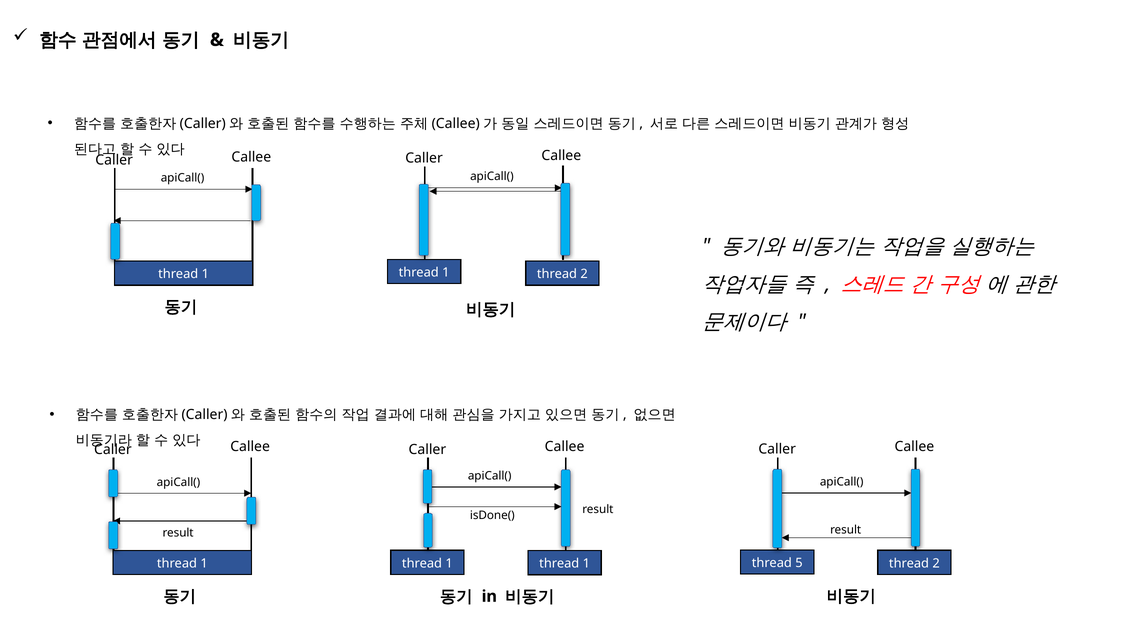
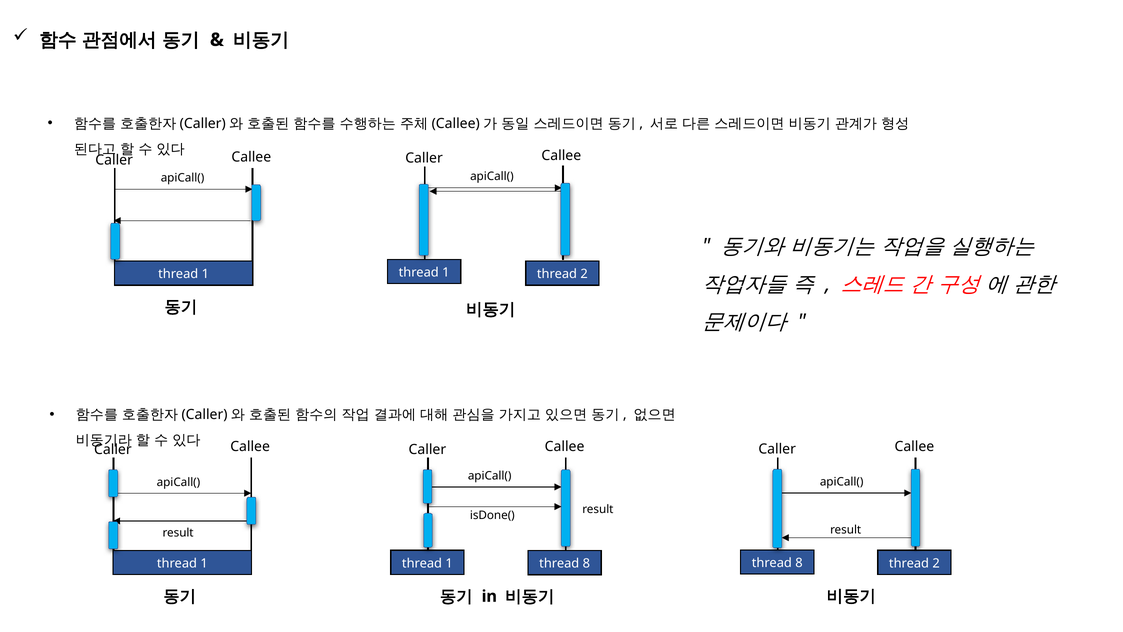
5: 5 -> 8 (799, 563)
1: 1 -> 8 (586, 563)
